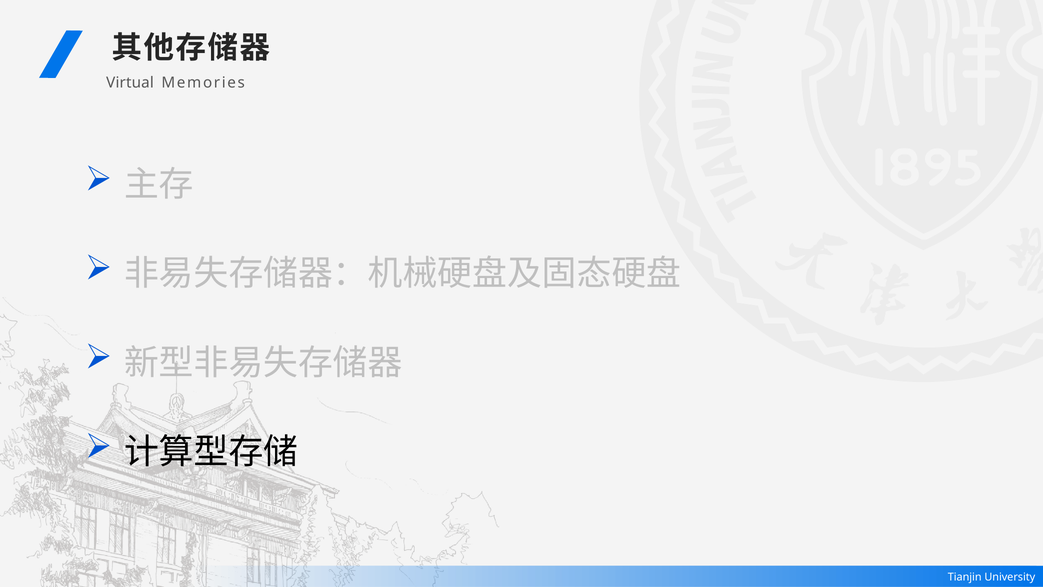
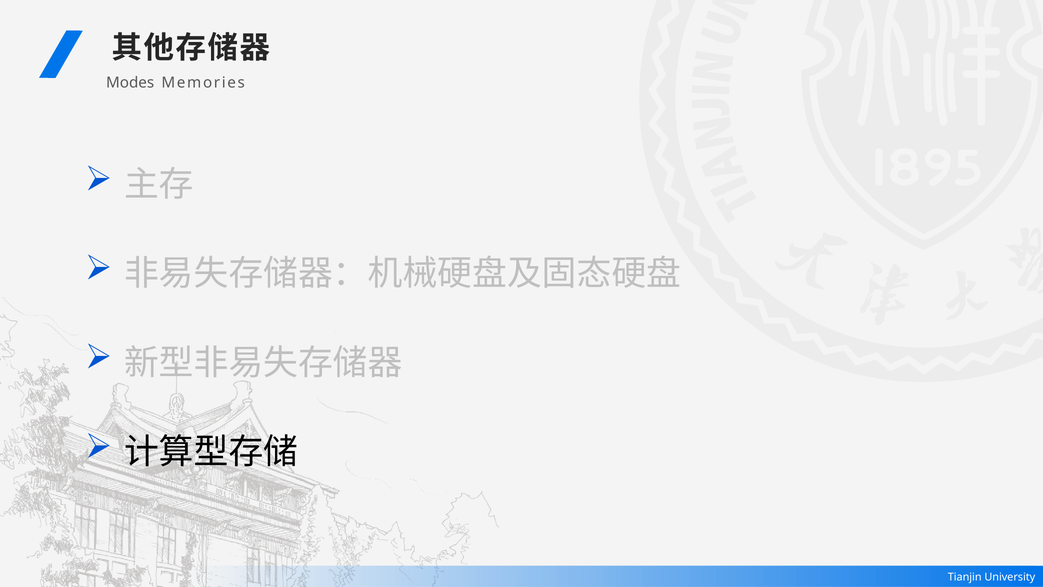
Virtual: Virtual -> Modes (130, 83)
